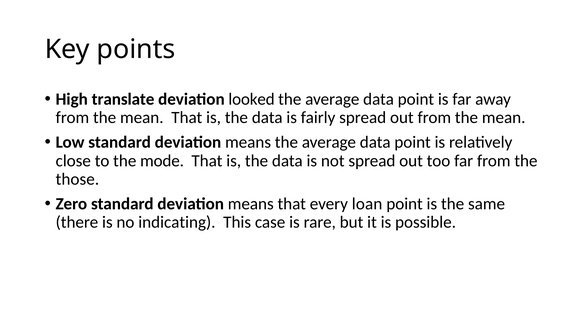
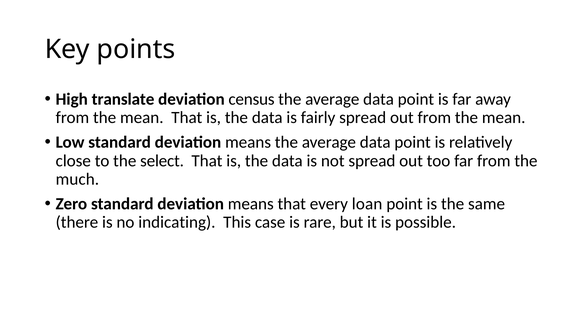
looked: looked -> census (252, 99)
mode: mode -> select (162, 161)
those: those -> much (77, 179)
